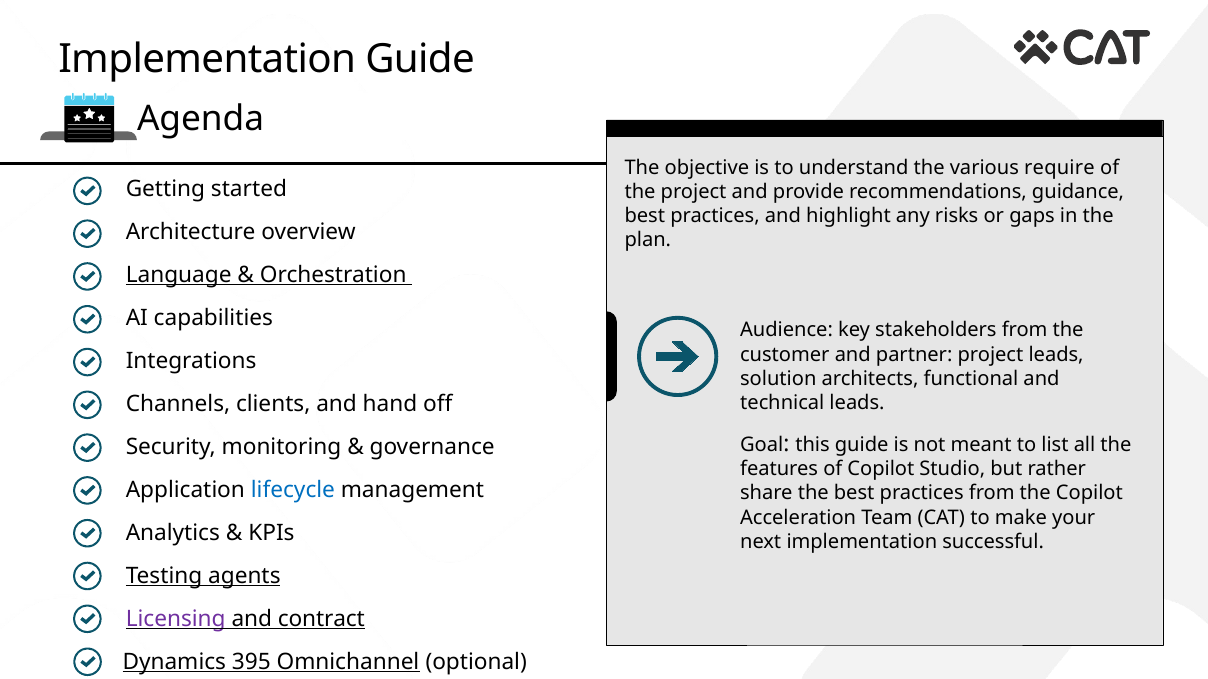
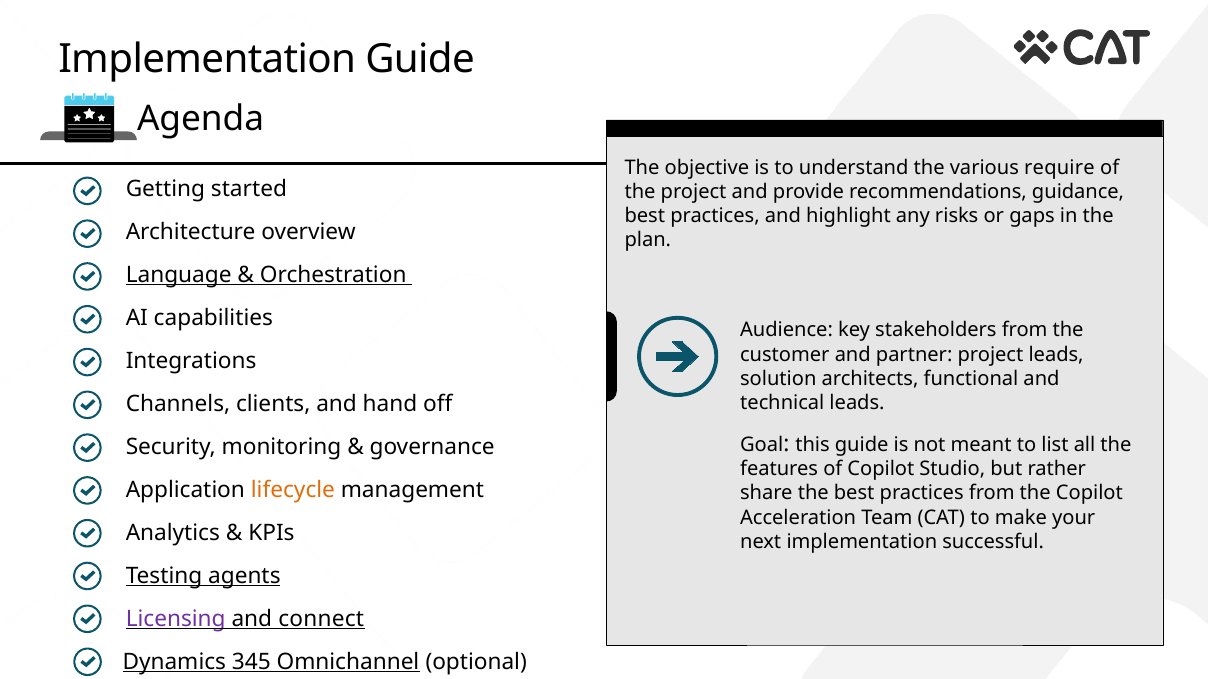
lifecycle colour: blue -> orange (293, 490)
contract: contract -> connect (321, 619)
395: 395 -> 345 (251, 662)
